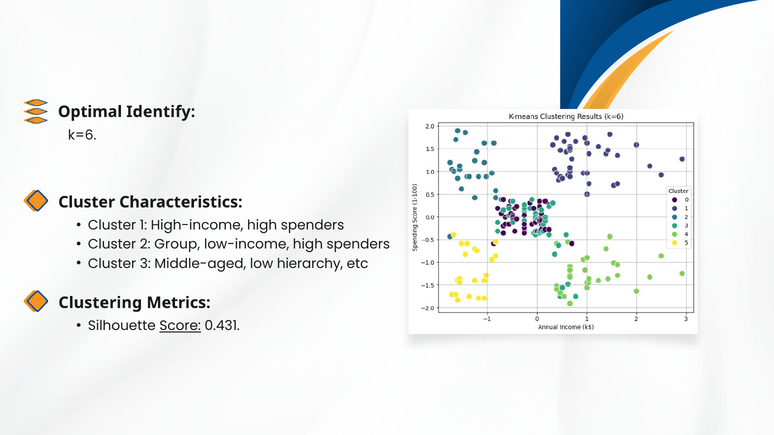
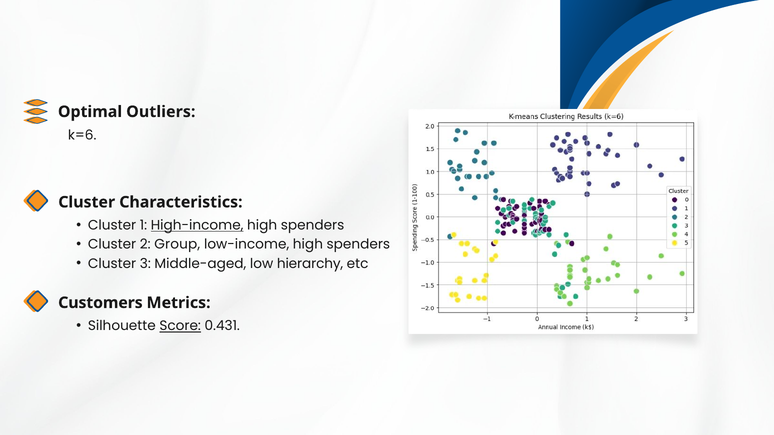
Identify: Identify -> Outliers (161, 112)
High-income underline: none -> present (197, 226)
Clustering: Clustering -> Customers (100, 303)
